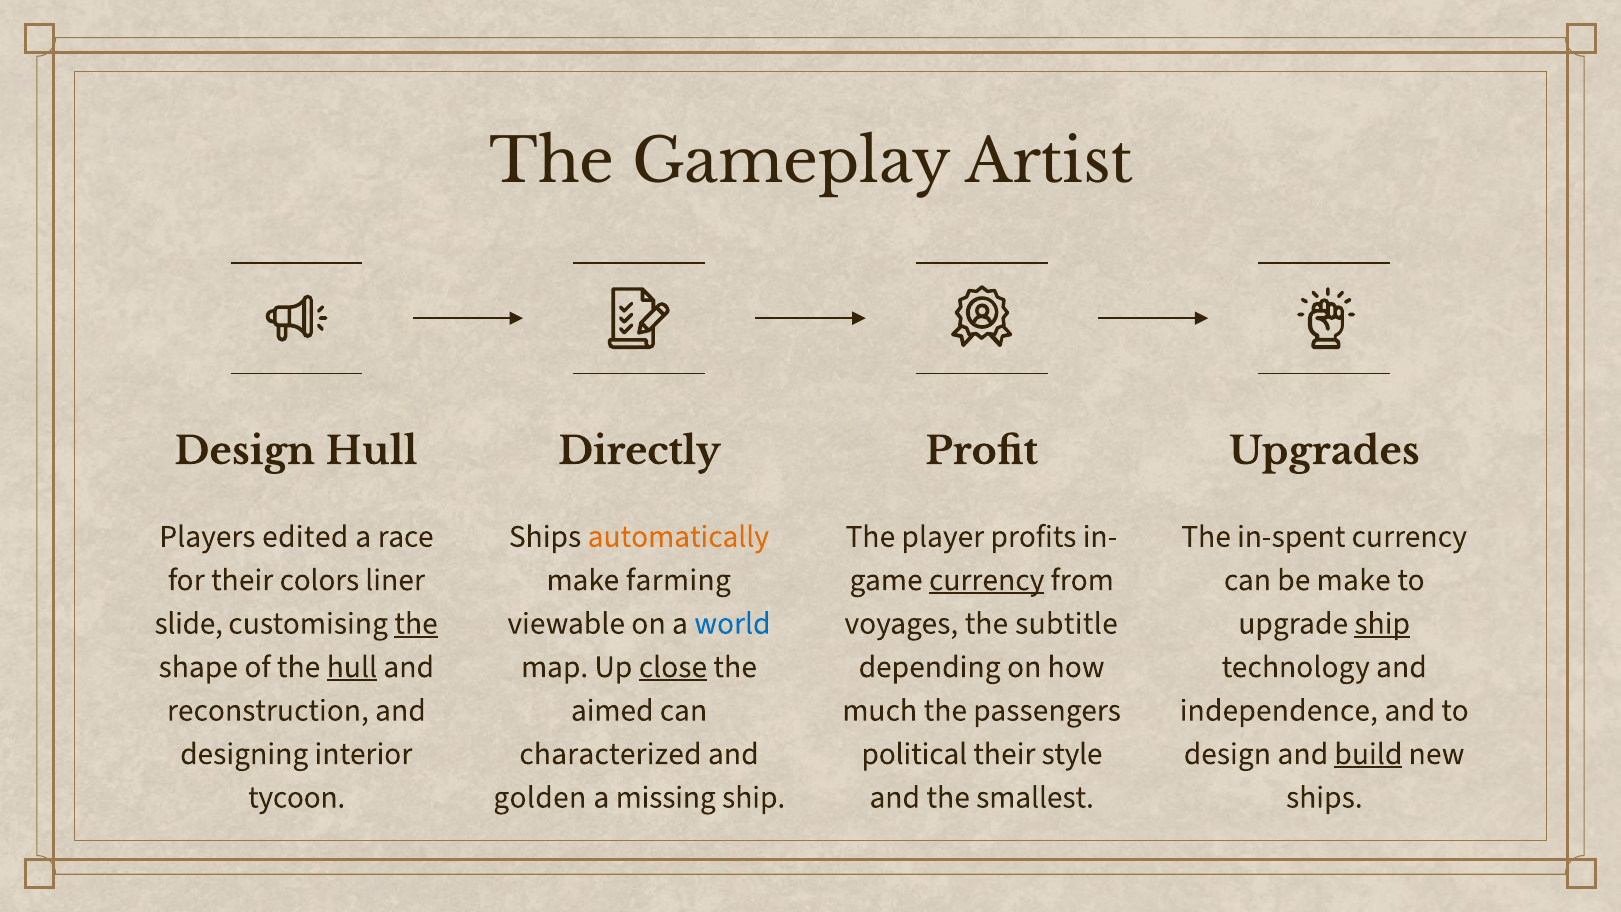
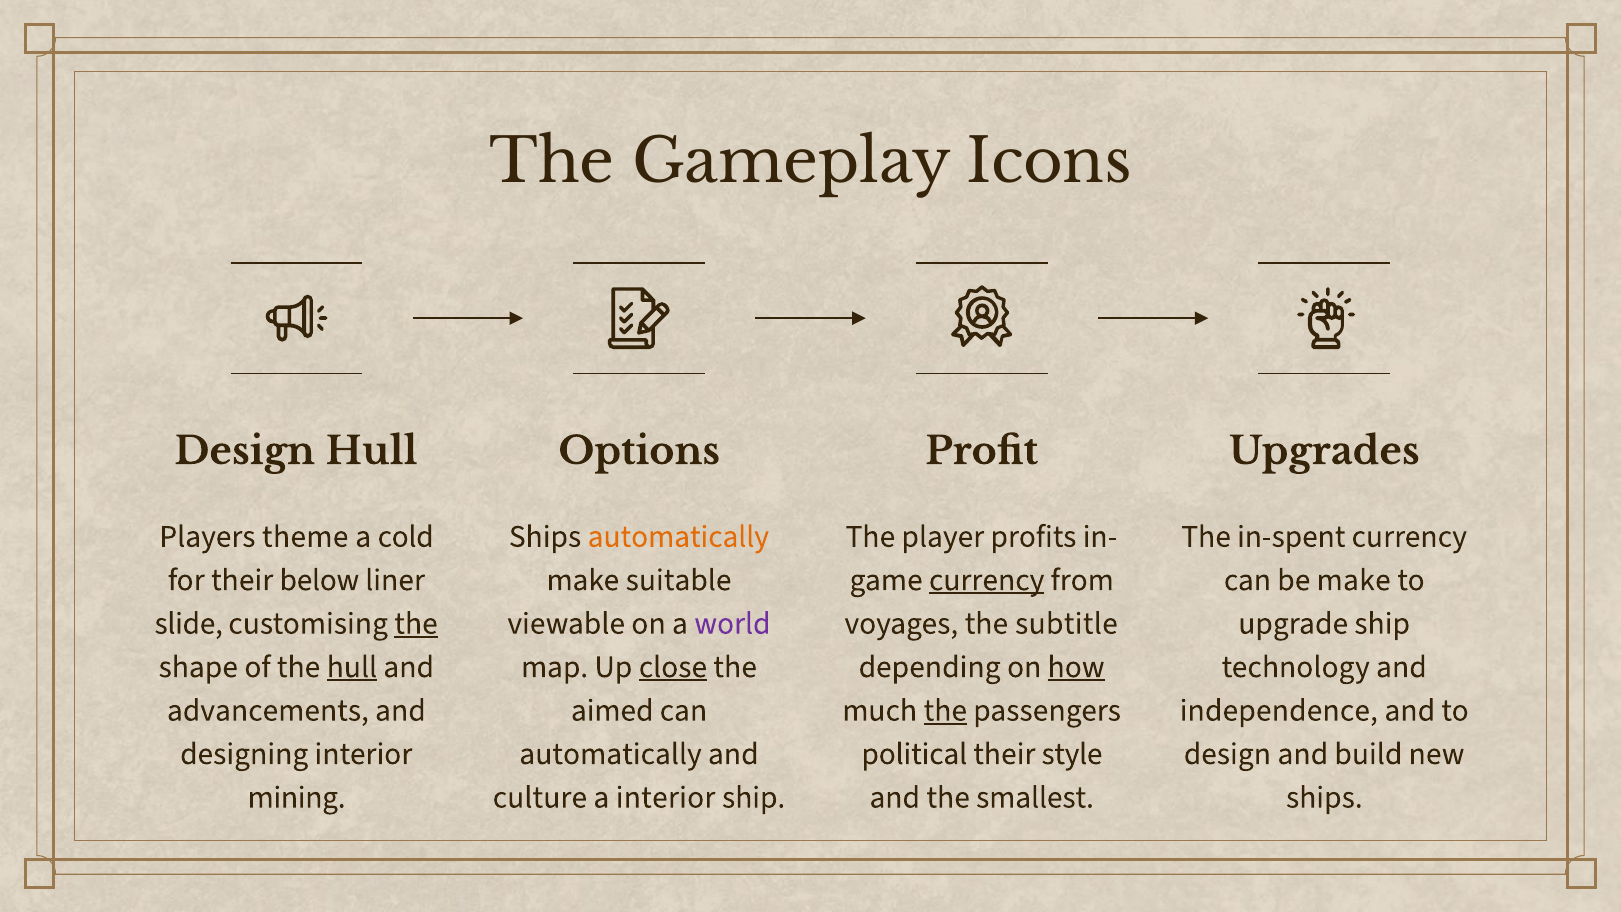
Artist: Artist -> Icons (1049, 163)
Directly: Directly -> Options (639, 451)
edited: edited -> theme (305, 536)
race: race -> cold (406, 536)
colors: colors -> below (319, 580)
farming: farming -> suitable (679, 580)
world colour: blue -> purple (732, 623)
ship underline: present -> none (1382, 623)
how underline: none -> present (1076, 667)
reconstruction: reconstruction -> advancements (268, 710)
the underline: none -> present (945, 710)
characterized: characterized -> automatically (611, 754)
build underline: present -> none (1368, 754)
tycoon: tycoon -> mining (297, 797)
golden: golden -> culture (540, 797)
a missing: missing -> interior (666, 797)
